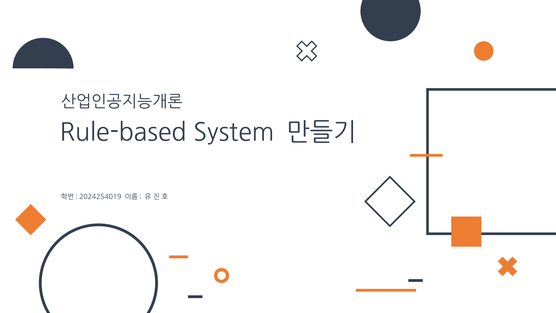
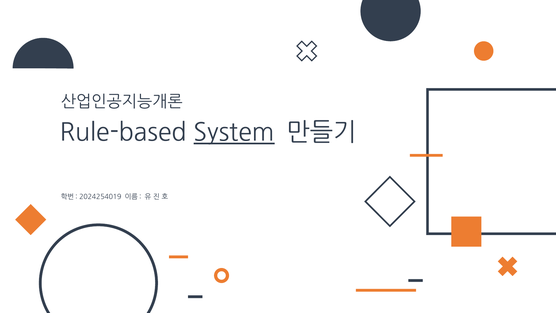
System underline: none -> present (234, 133)
